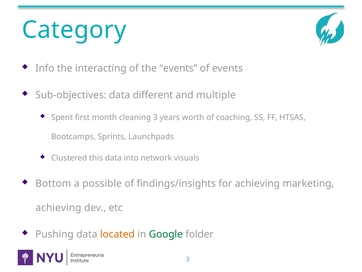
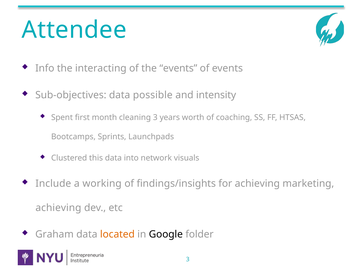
Category: Category -> Attendee (74, 30)
different: different -> possible (153, 95)
multiple: multiple -> intensity (216, 95)
Bottom: Bottom -> Include (53, 183)
possible: possible -> working (102, 183)
Pushing: Pushing -> Graham (54, 234)
Google colour: green -> black (166, 234)
